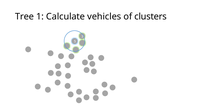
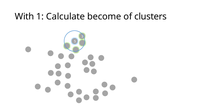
Tree: Tree -> With (24, 17)
vehicles: vehicles -> become (104, 17)
